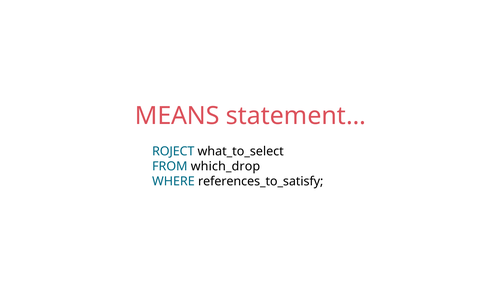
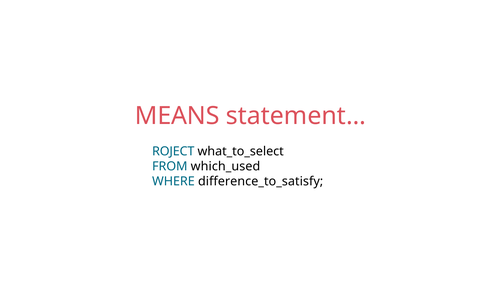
which_drop: which_drop -> which_used (226, 166)
references_to_satisfy: references_to_satisfy -> difference_to_satisfy (261, 181)
